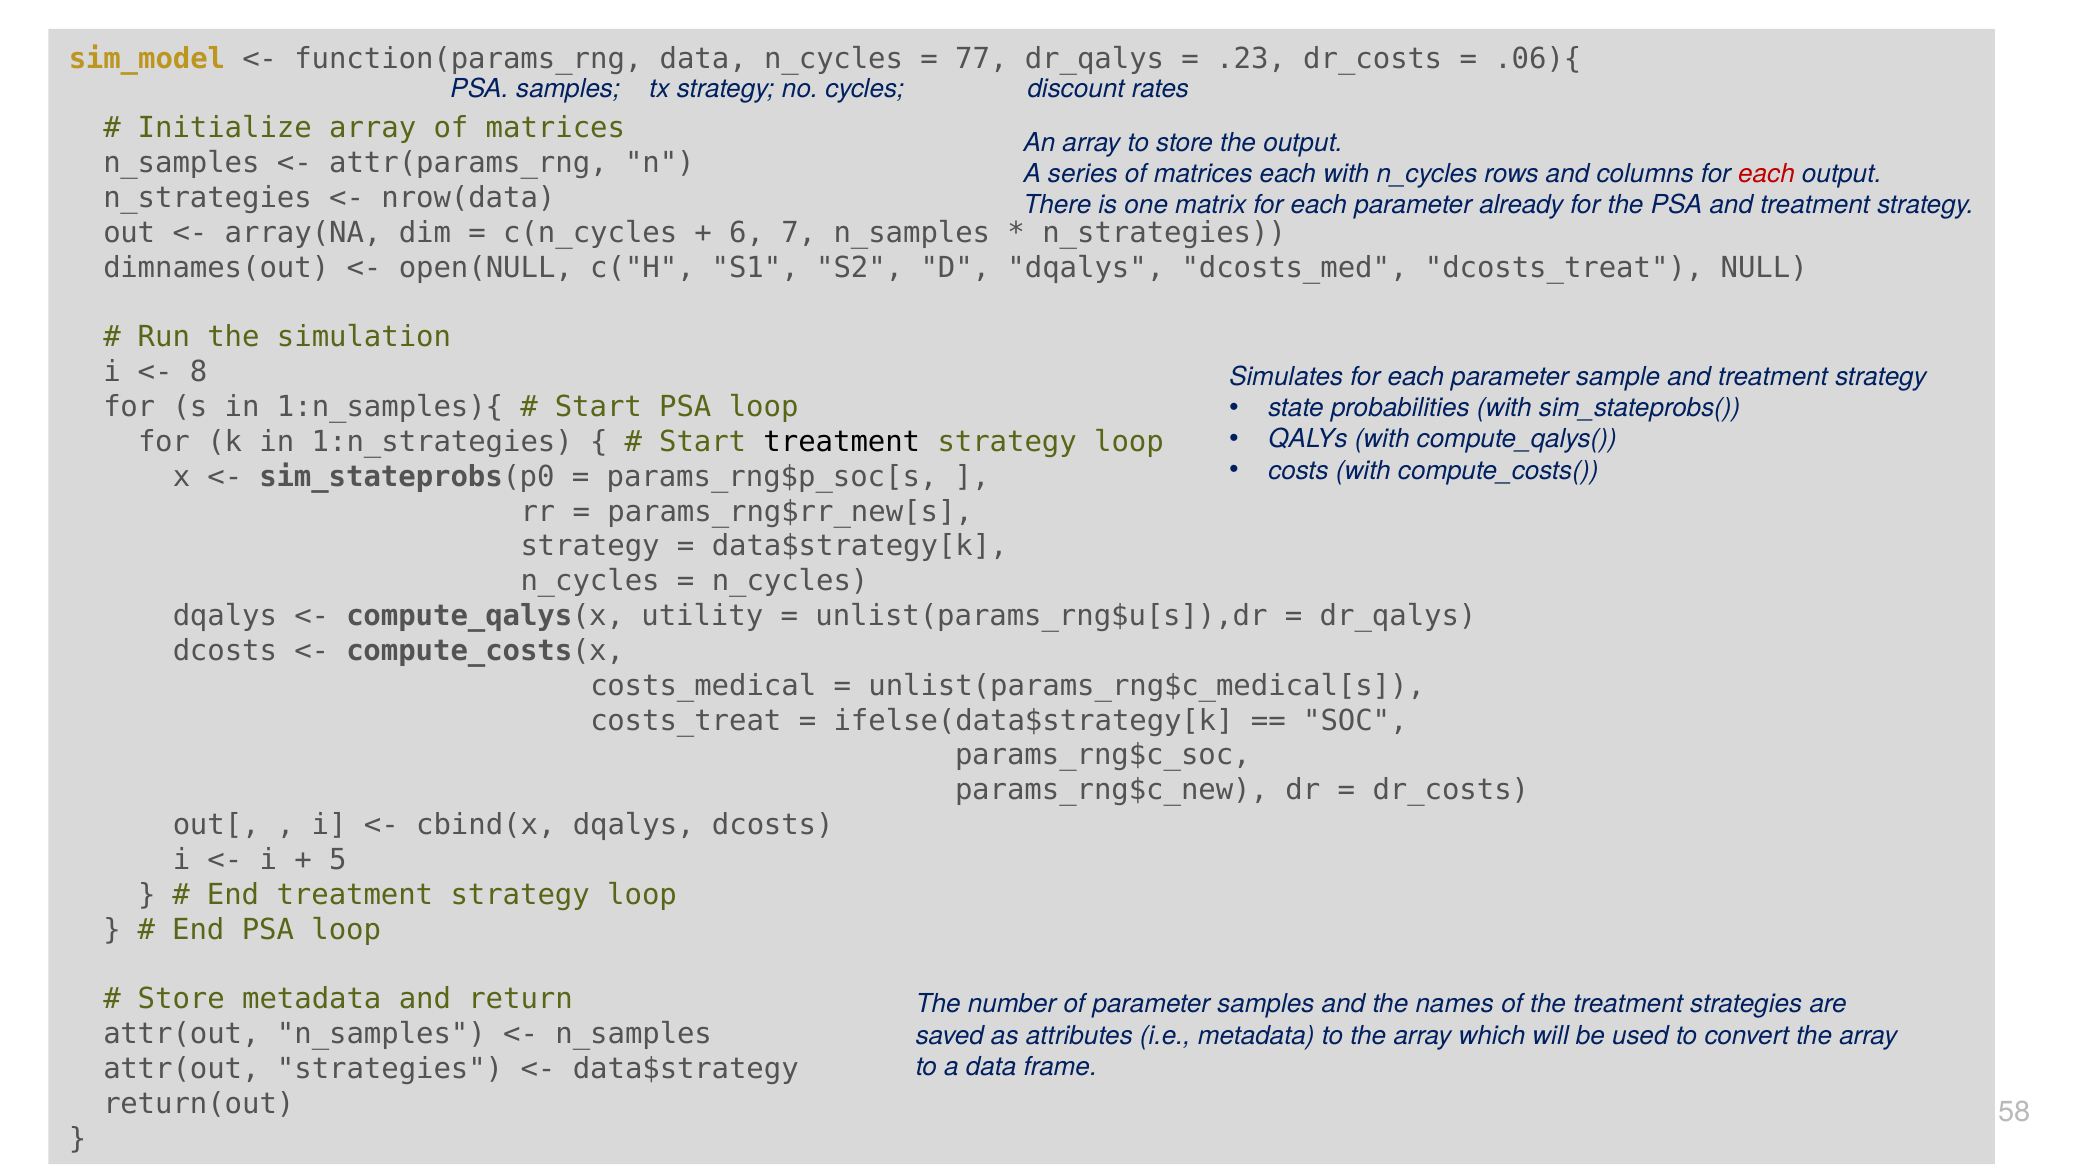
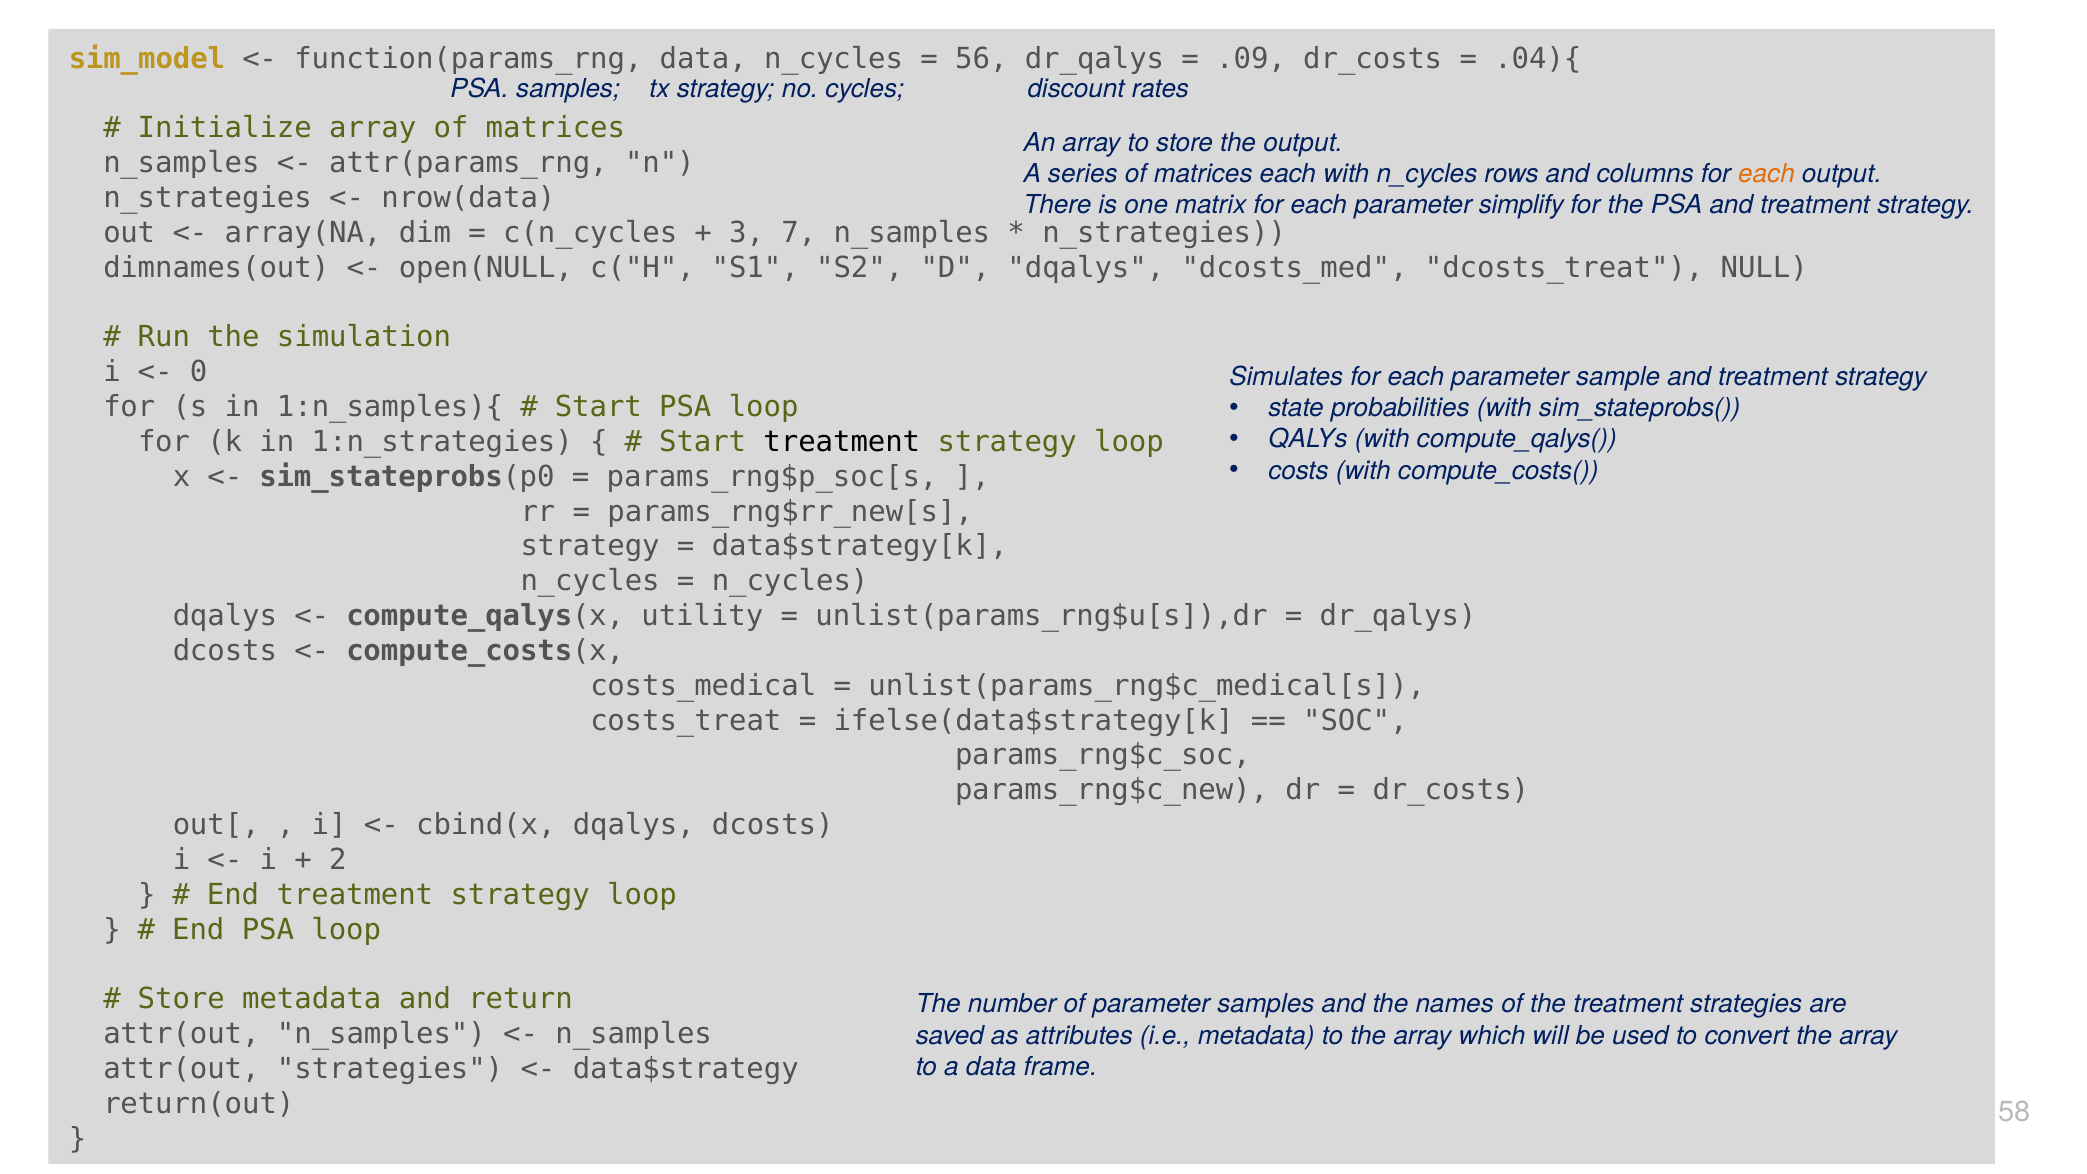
77: 77 -> 56 (981, 59)
.23: .23 -> .09 (1251, 59)
.06){: .06){ -> .04){ (1538, 59)
each colour: red -> orange (1767, 174)
already: already -> simplify (1521, 205)
6: 6 -> 3 (747, 233)
8: 8 -> 0 (199, 372)
5: 5 -> 2 (338, 860)
